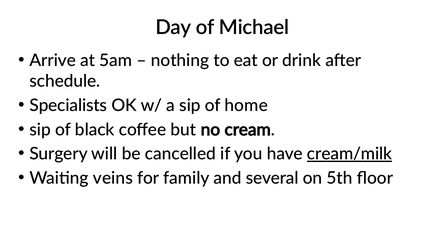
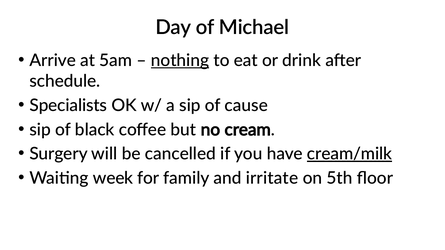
nothing underline: none -> present (180, 61)
home: home -> cause (246, 106)
veins: veins -> week (113, 178)
several: several -> irritate (272, 178)
